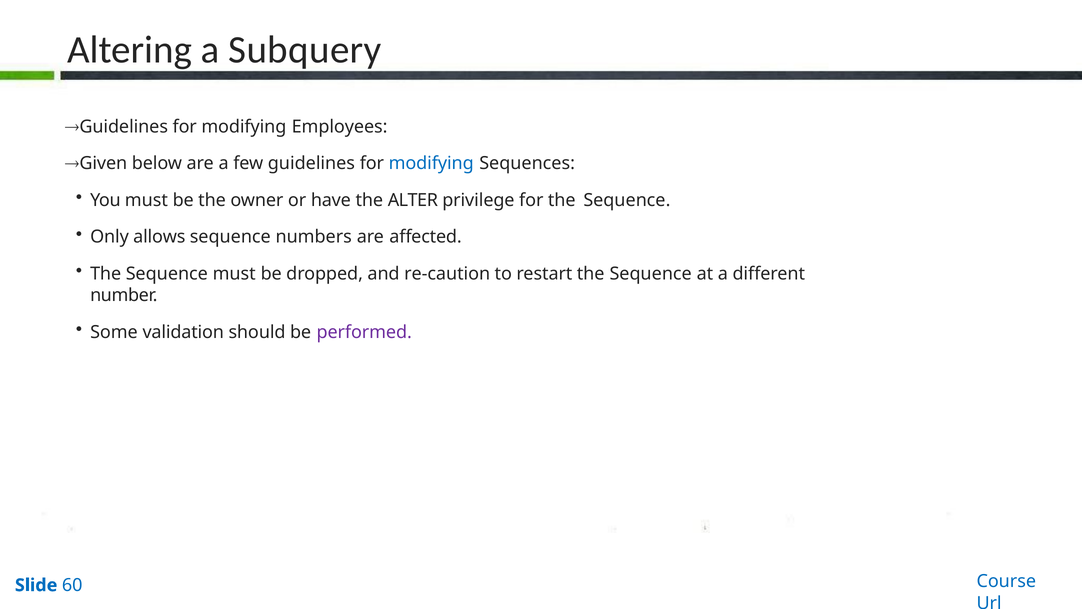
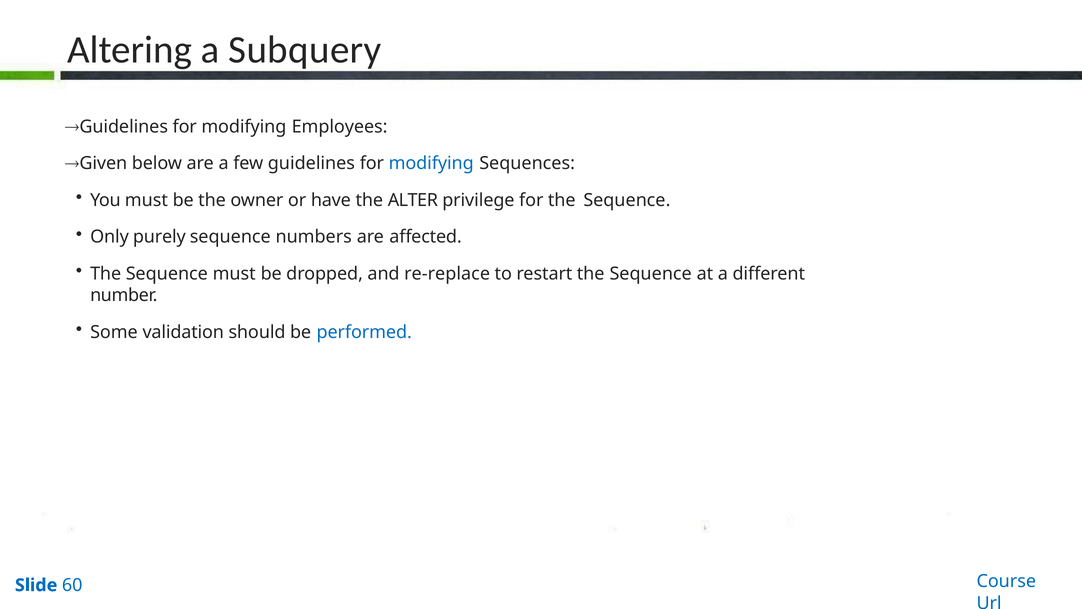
allows: allows -> purely (159, 237)
re-caution: re-caution -> re-replace (447, 274)
performed colour: purple -> blue (364, 332)
